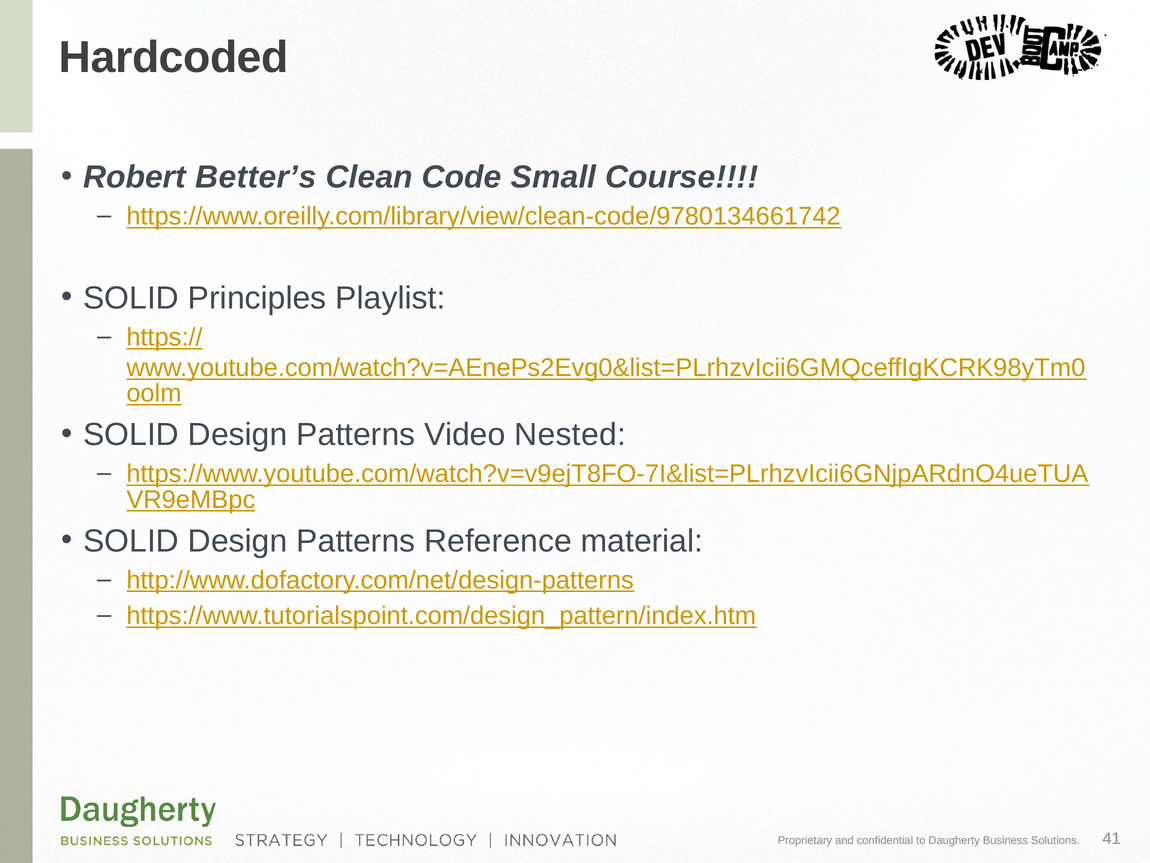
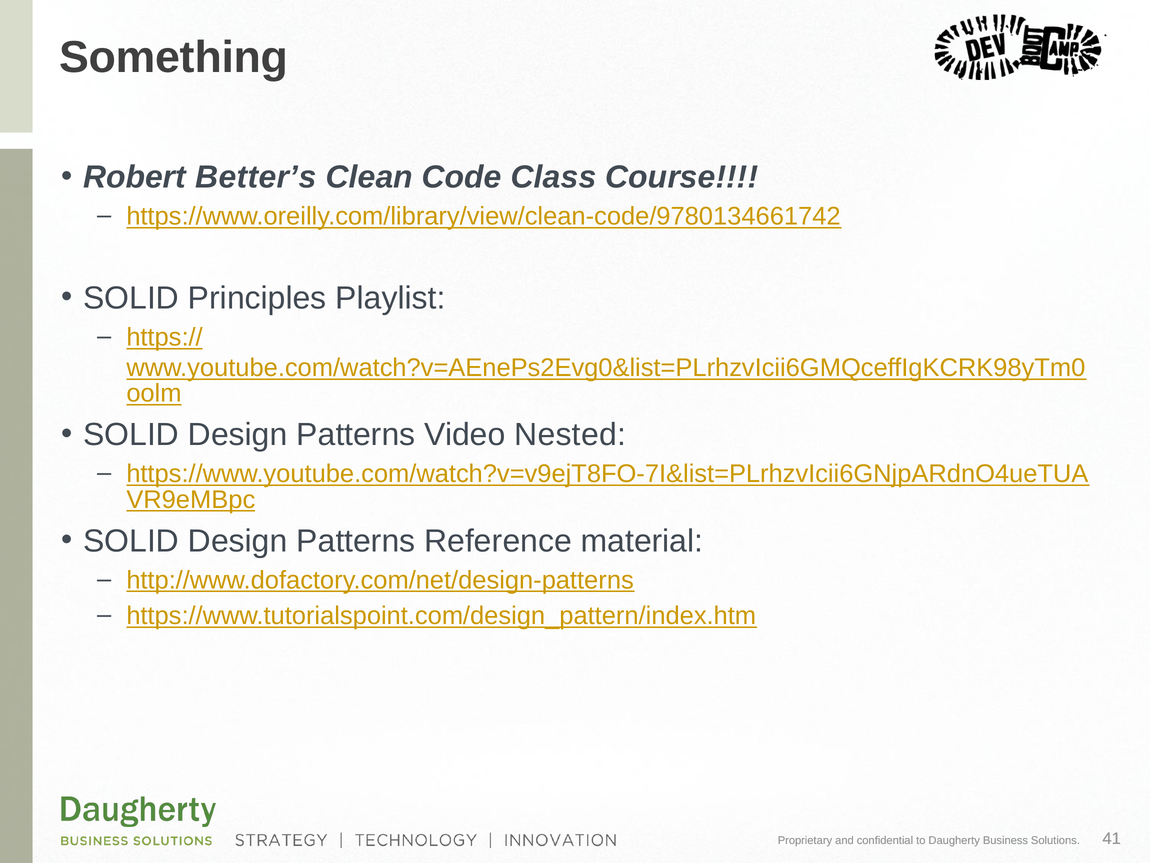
Hardcoded: Hardcoded -> Something (174, 58)
Small: Small -> Class (554, 177)
